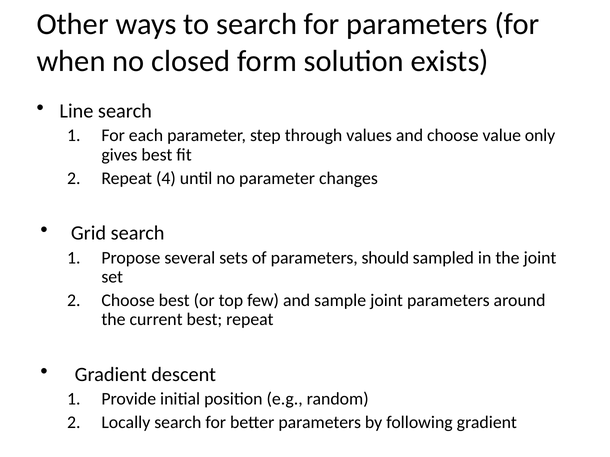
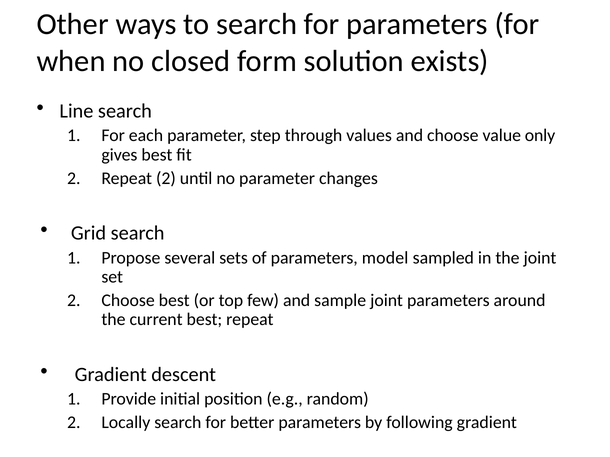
Repeat 4: 4 -> 2 (166, 178)
should: should -> model (385, 258)
